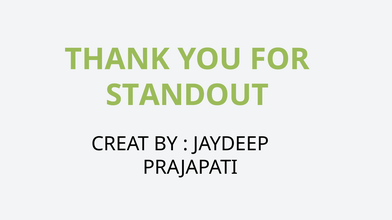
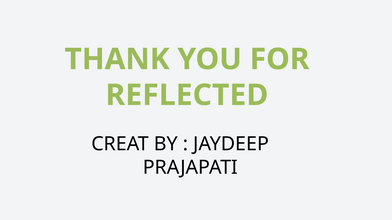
STANDOUT: STANDOUT -> REFLECTED (187, 95)
